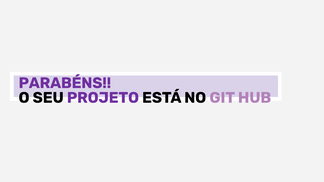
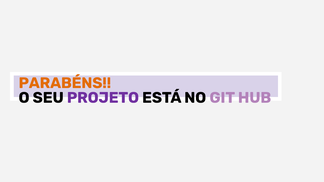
PARABÉNS colour: purple -> orange (65, 83)
